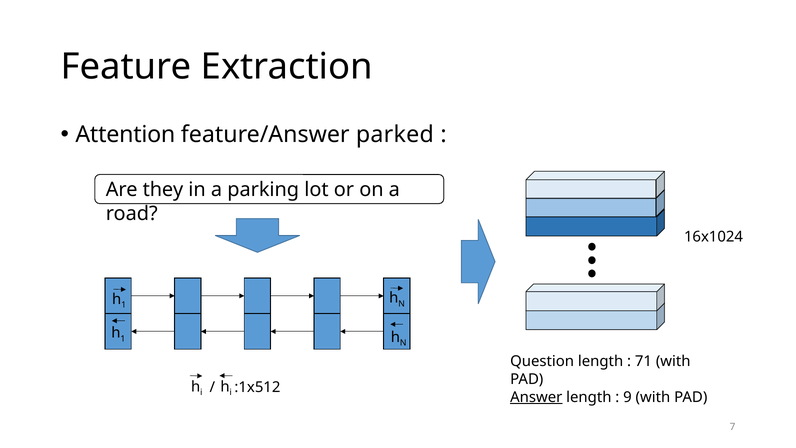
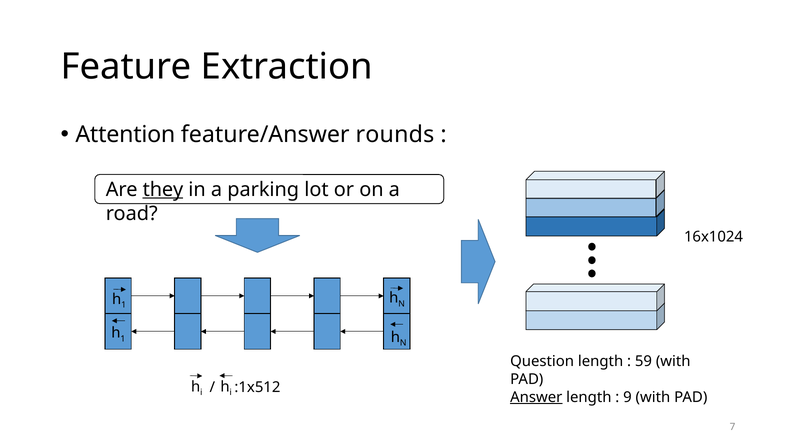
parked: parked -> rounds (395, 135)
they underline: none -> present (163, 189)
71: 71 -> 59 (643, 361)
